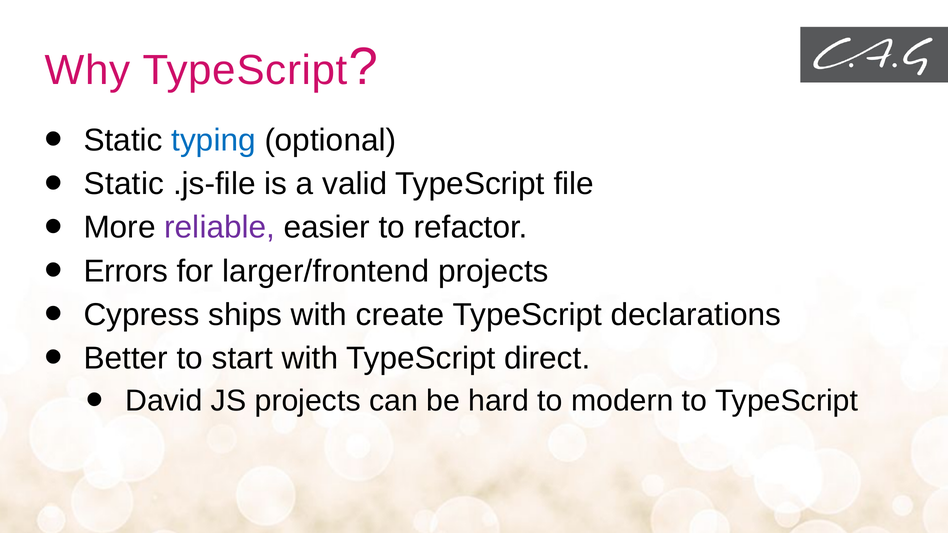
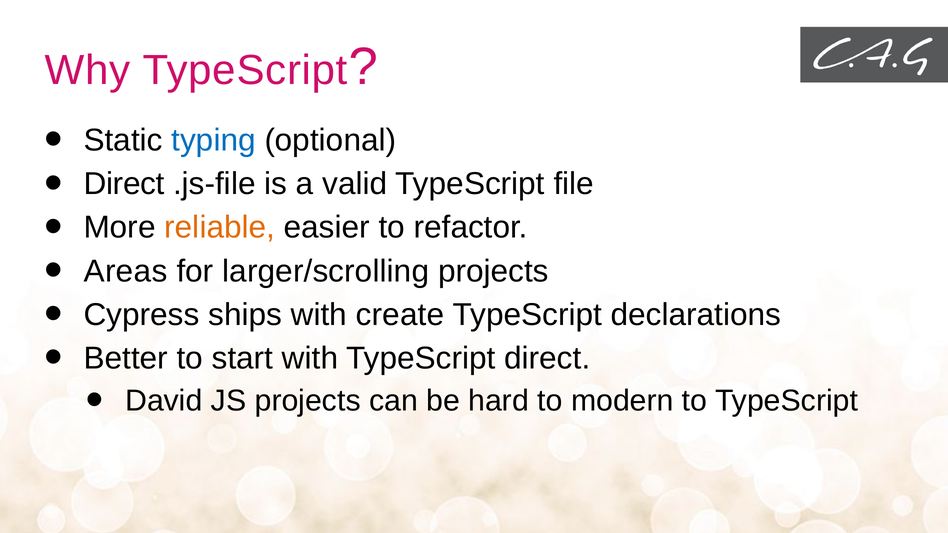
Static: Static -> Direct (124, 184)
reliable colour: purple -> orange (220, 228)
Errors: Errors -> Areas (126, 271)
larger/frontend: larger/frontend -> larger/scrolling (326, 271)
